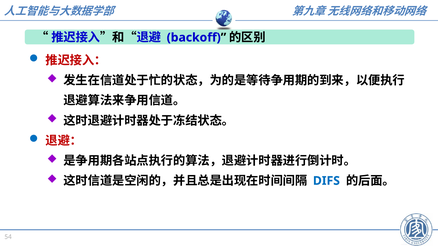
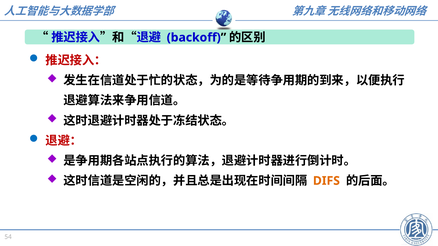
DIFS colour: blue -> orange (326, 181)
